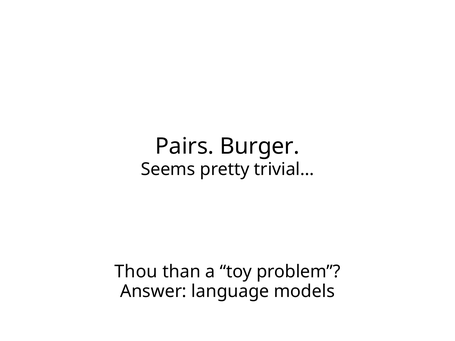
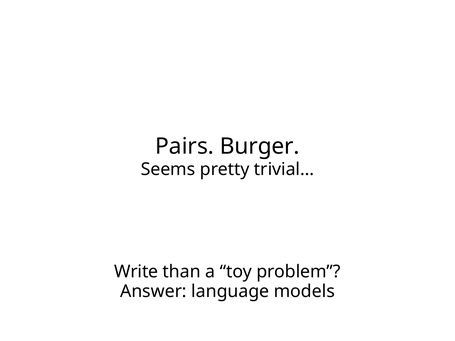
Thou: Thou -> Write (136, 272)
